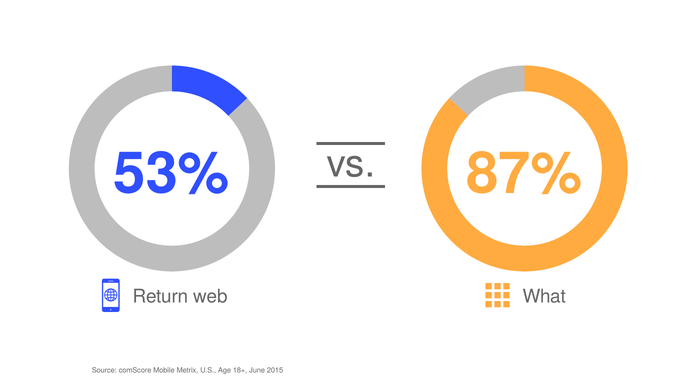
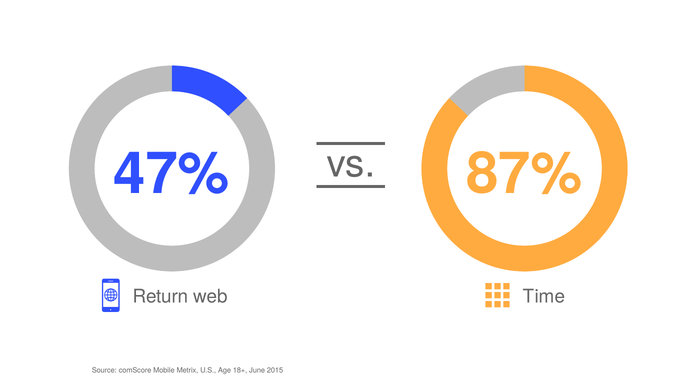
53%: 53% -> 47% (171, 174)
What: What -> Time (544, 297)
